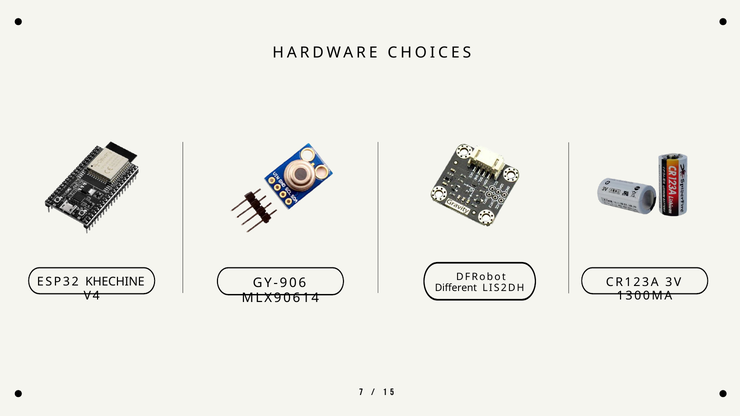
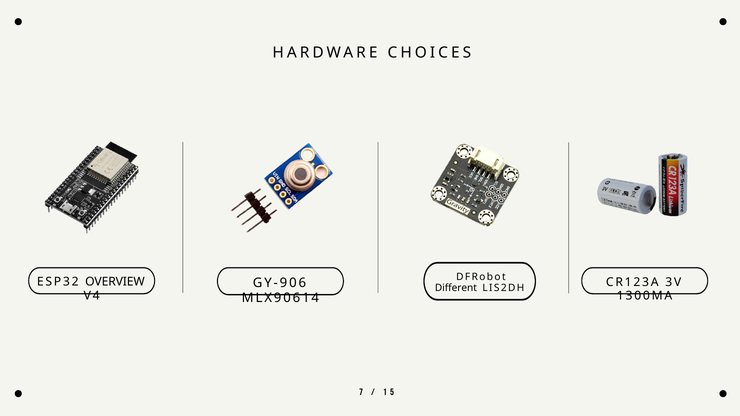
KHECHINE: KHECHINE -> OVERVIEW (115, 282)
